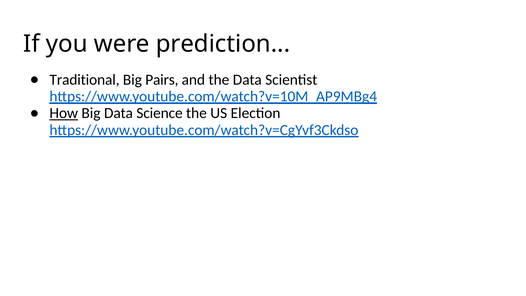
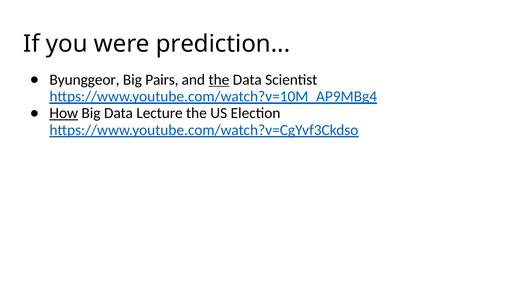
Traditional: Traditional -> Byunggeor (85, 80)
the underline: none -> present (219, 80)
Science: Science -> Lecture (160, 113)
